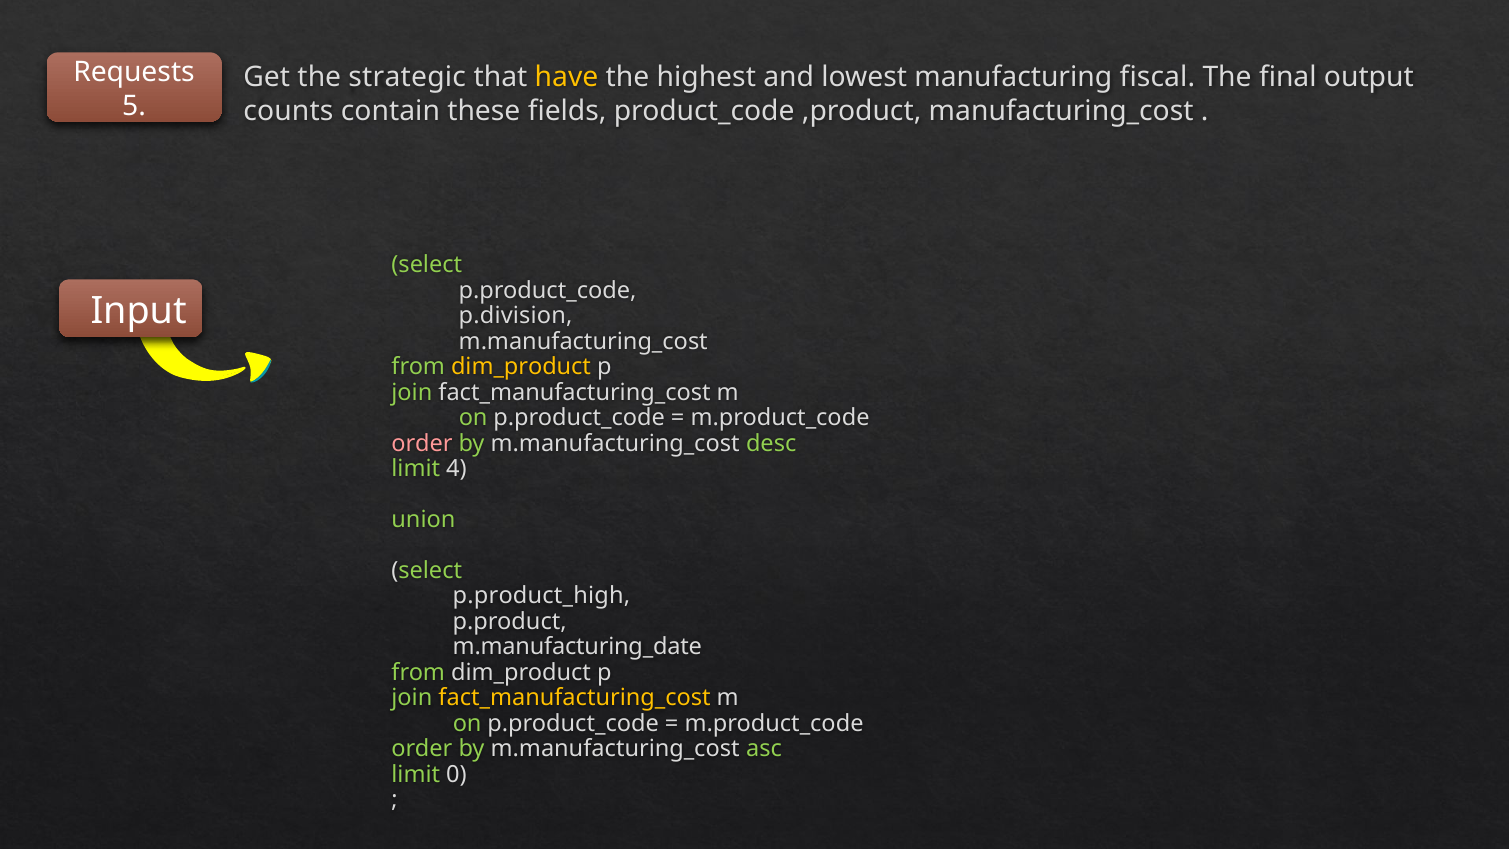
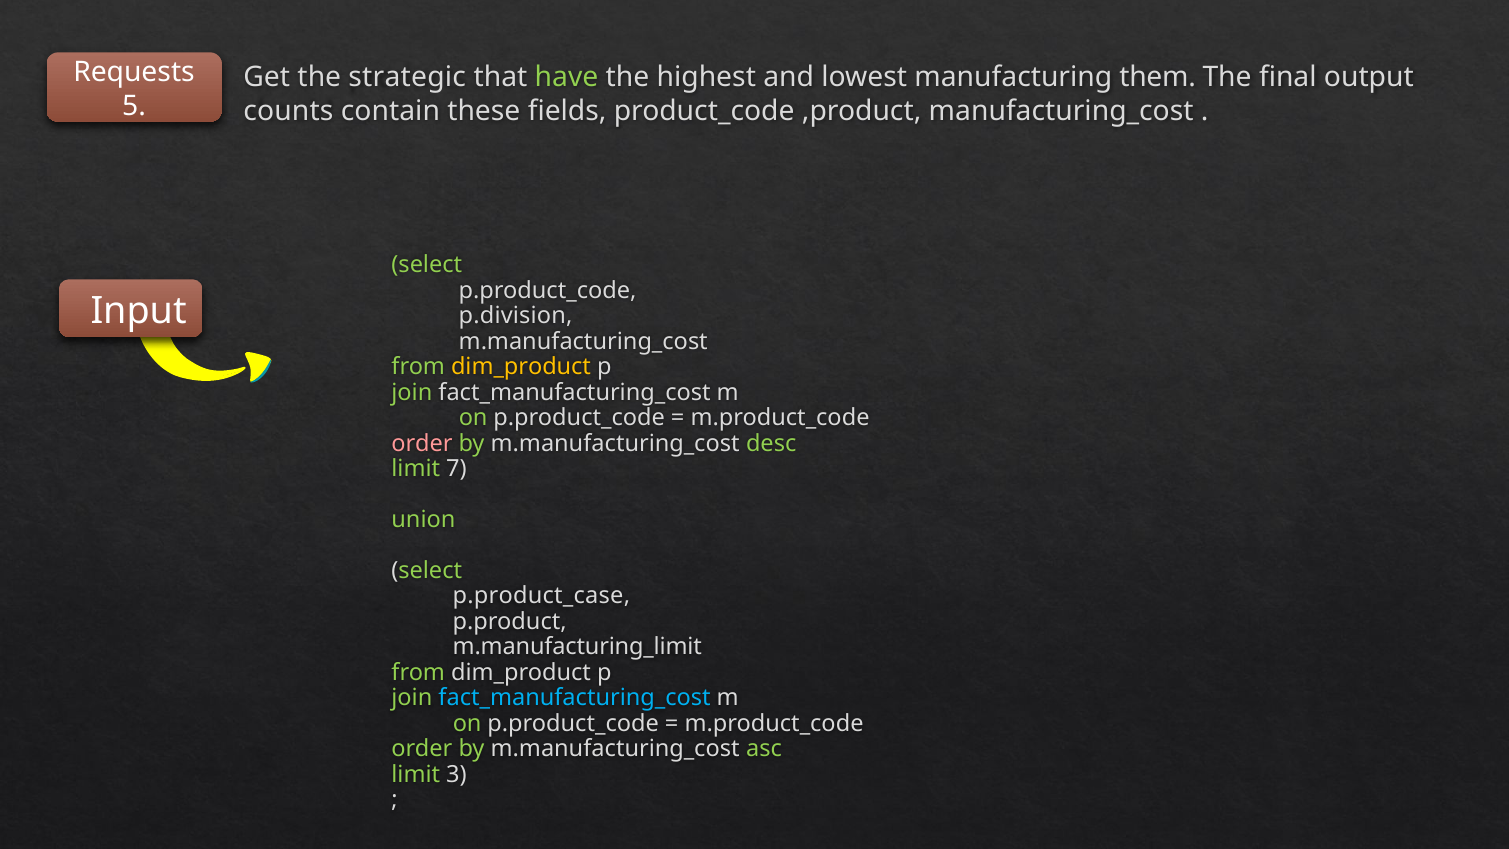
have colour: yellow -> light green (567, 77)
fiscal: fiscal -> them (1158, 77)
4: 4 -> 7 (456, 469)
p.product_high: p.product_high -> p.product_case (541, 596)
m.manufacturing_date: m.manufacturing_date -> m.manufacturing_limit (577, 647)
fact_manufacturing_cost colour: yellow -> light blue (575, 698)
0: 0 -> 3 (456, 774)
